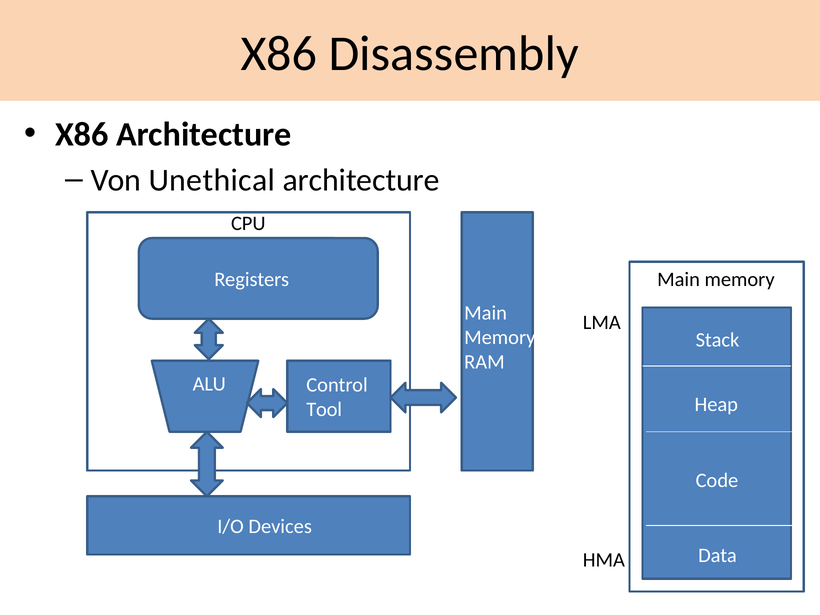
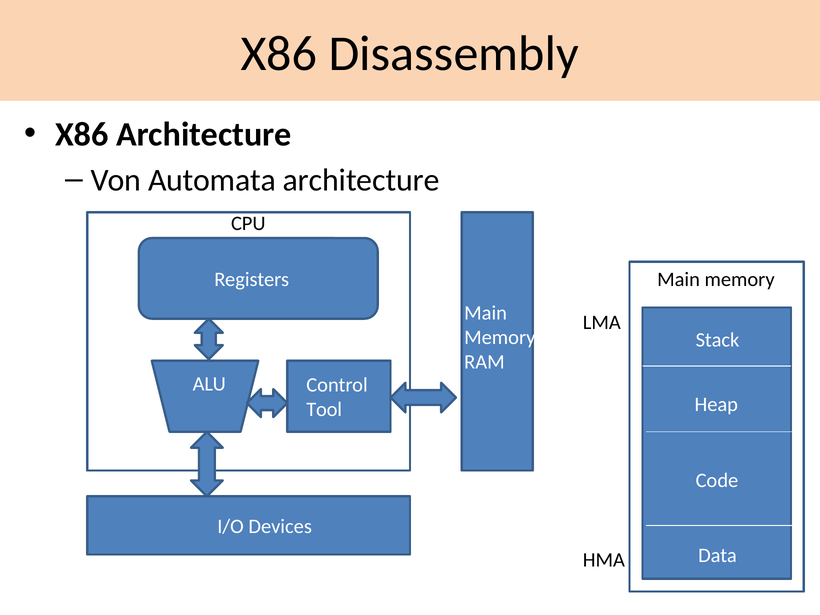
Unethical: Unethical -> Automata (212, 180)
